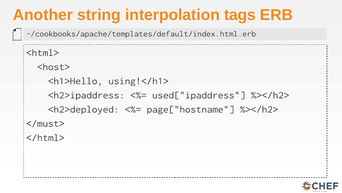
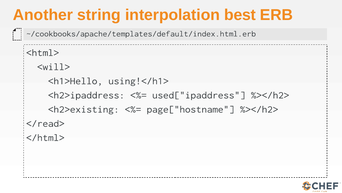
tags: tags -> best (240, 15)
<host>: <host> -> <will> (54, 67)
<h2>deployed: <h2>deployed -> <h2>existing (84, 109)
</must>: </must> -> </read> (45, 123)
